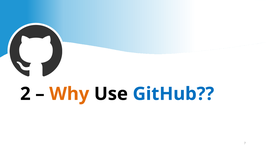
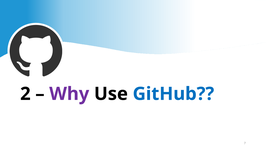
Why colour: orange -> purple (69, 94)
